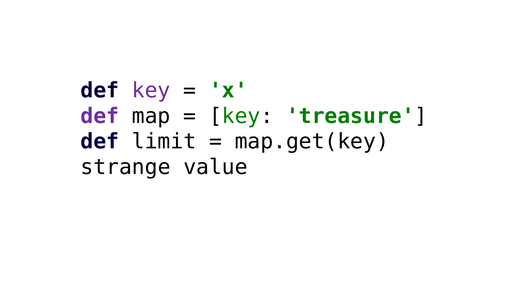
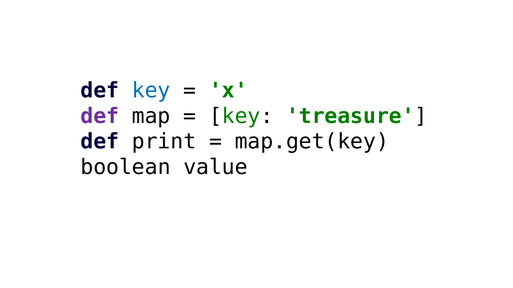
key colour: purple -> blue (151, 91)
limit: limit -> print (164, 142)
strange: strange -> boolean (126, 167)
